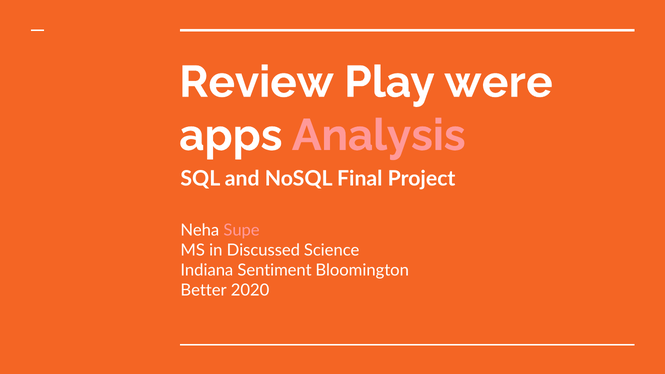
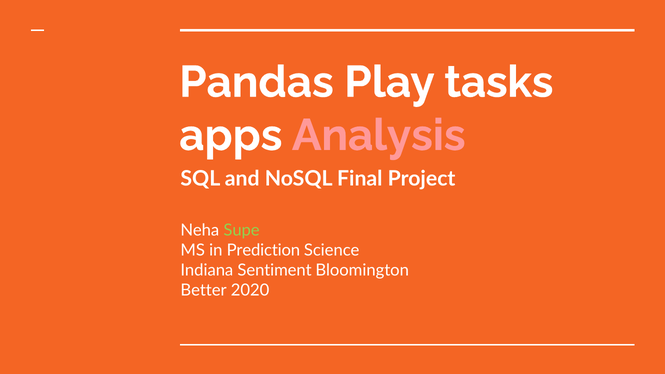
Review: Review -> Pandas (256, 82)
were: were -> tasks (499, 82)
Supe colour: pink -> light green (242, 231)
Discussed: Discussed -> Prediction (263, 250)
